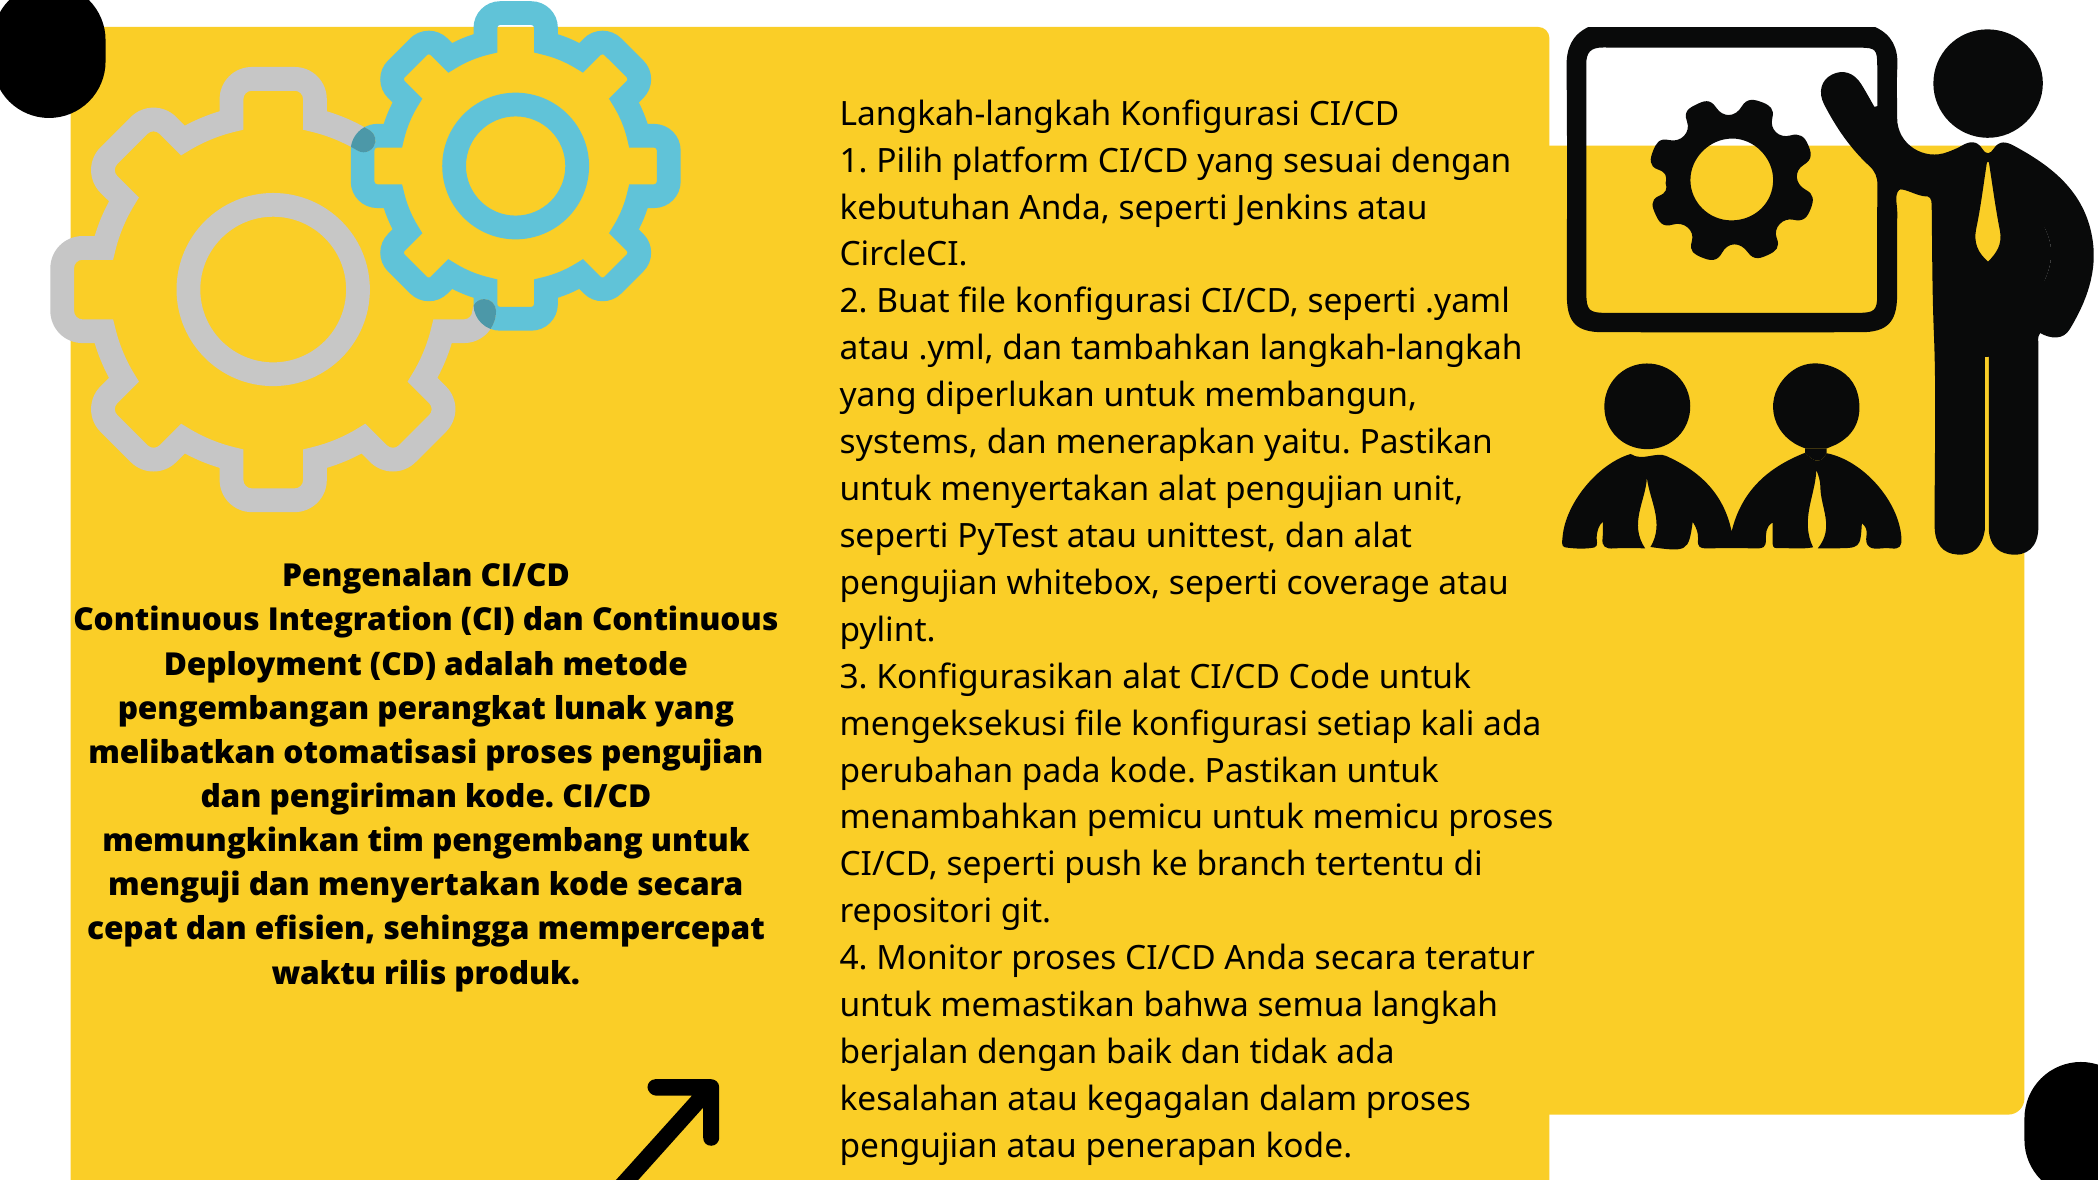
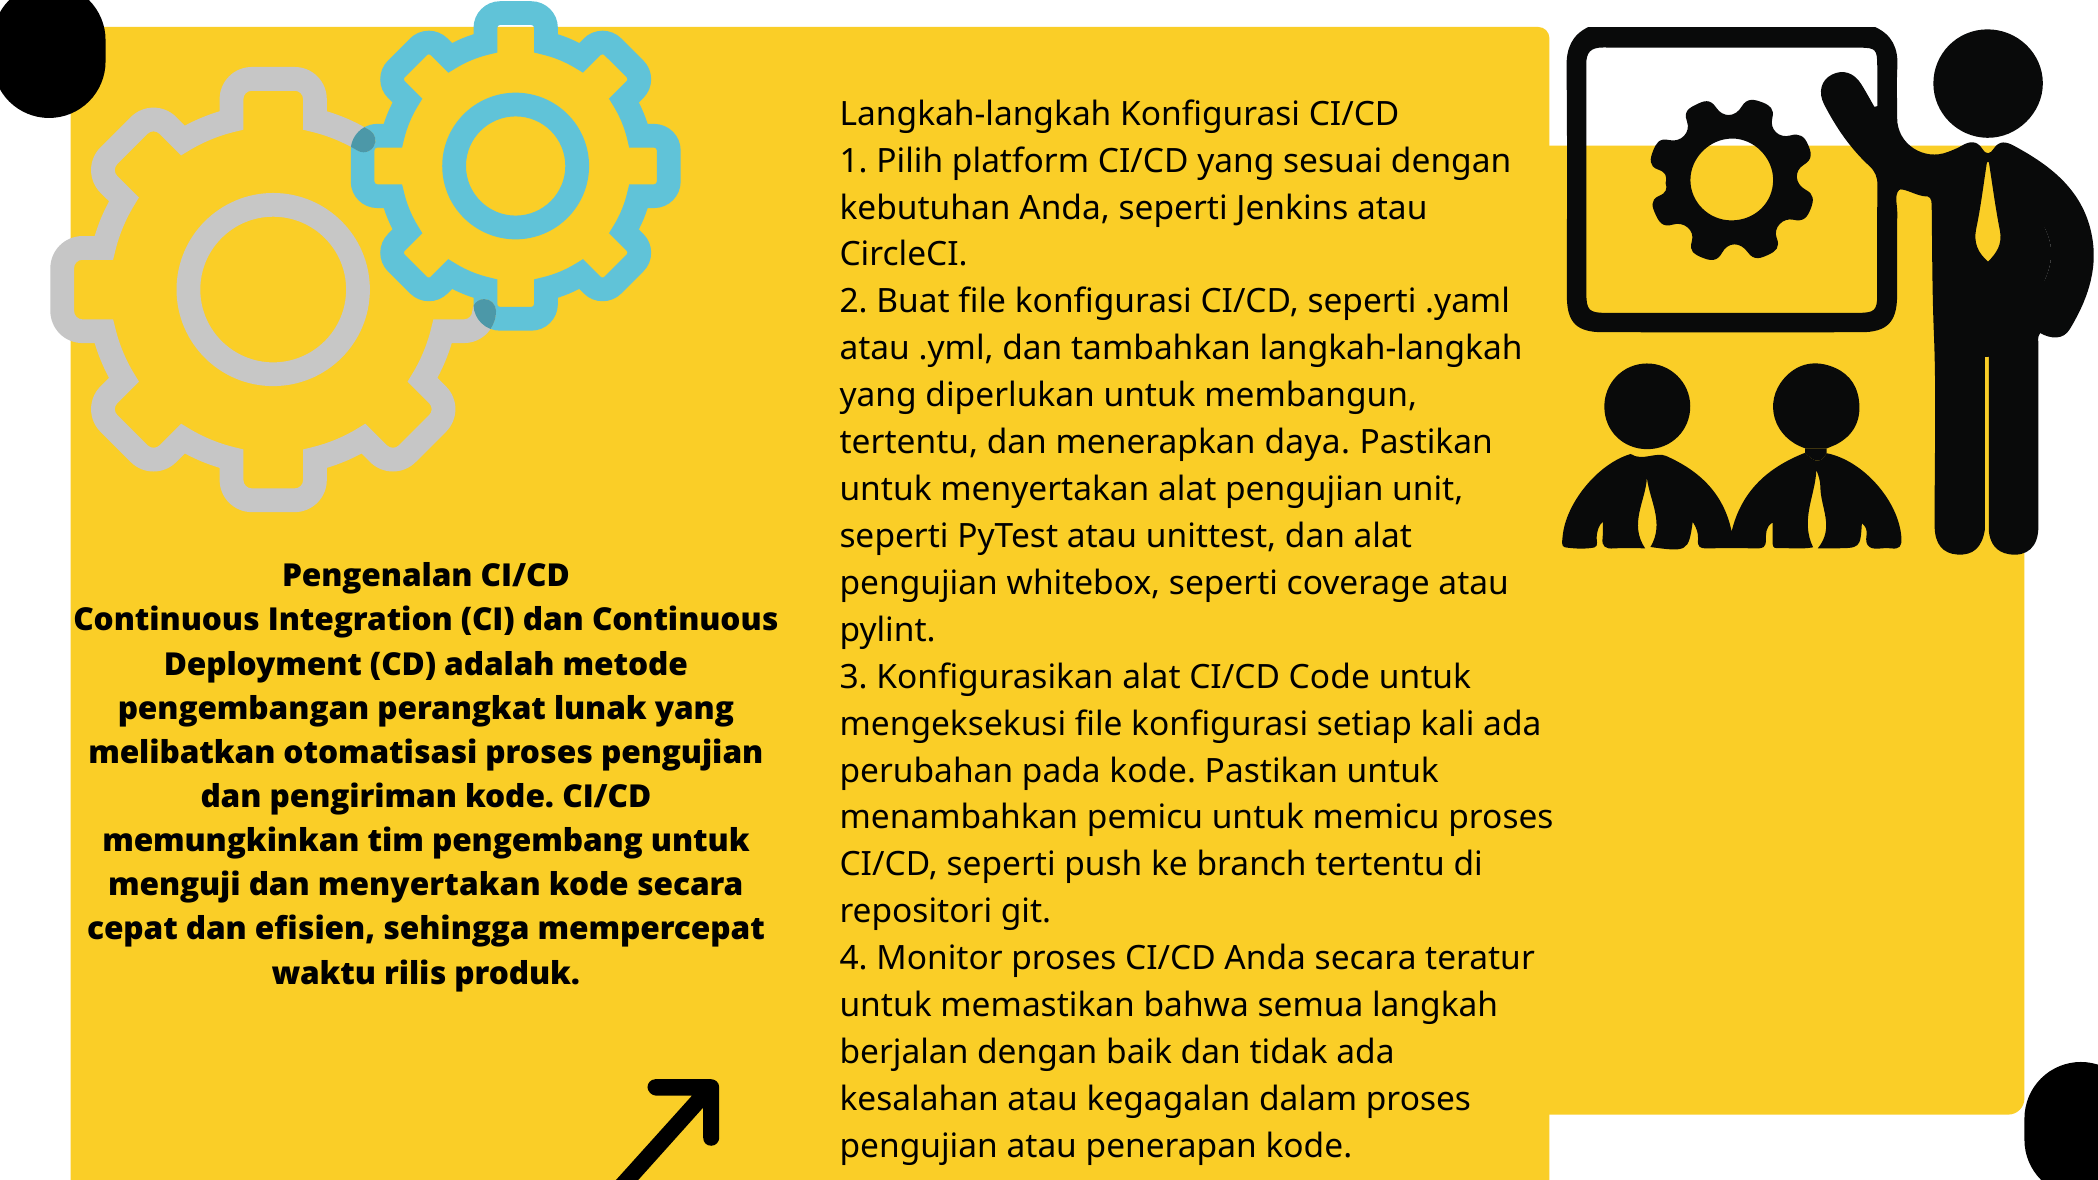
systems: systems -> tertentu (909, 443)
yaitu: yaitu -> daya (1307, 443)
